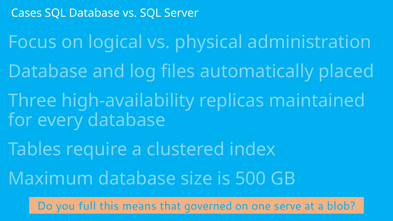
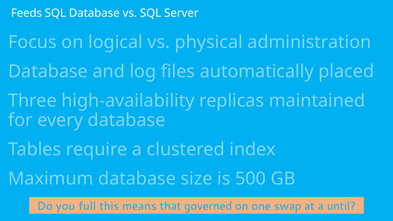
Cases: Cases -> Feeds (26, 13)
serve: serve -> swap (288, 206)
blob: blob -> until (341, 206)
